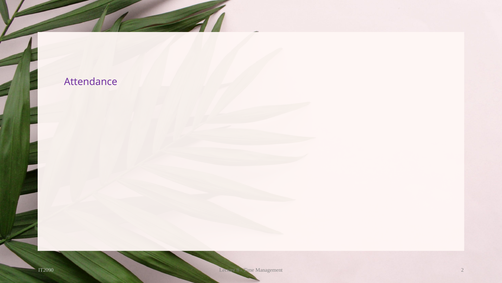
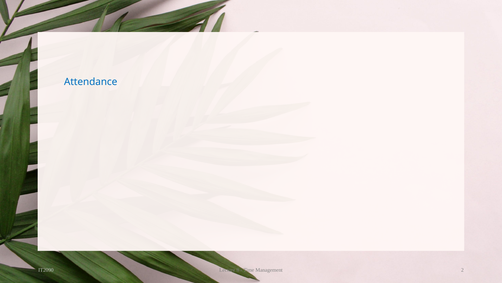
Attendance colour: purple -> blue (91, 82)
